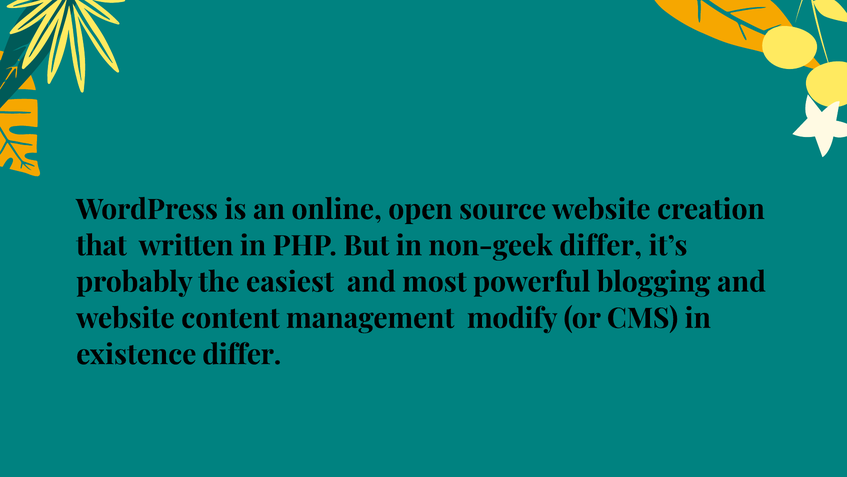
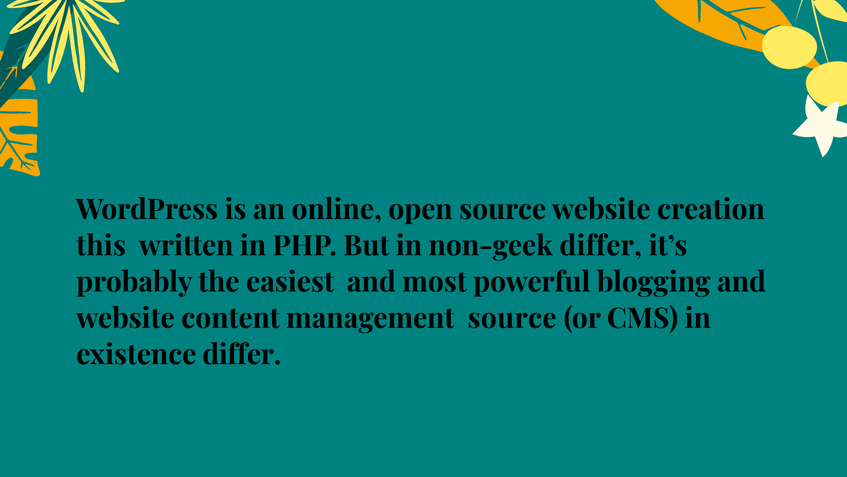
that: that -> this (101, 246)
management modify: modify -> source (512, 318)
